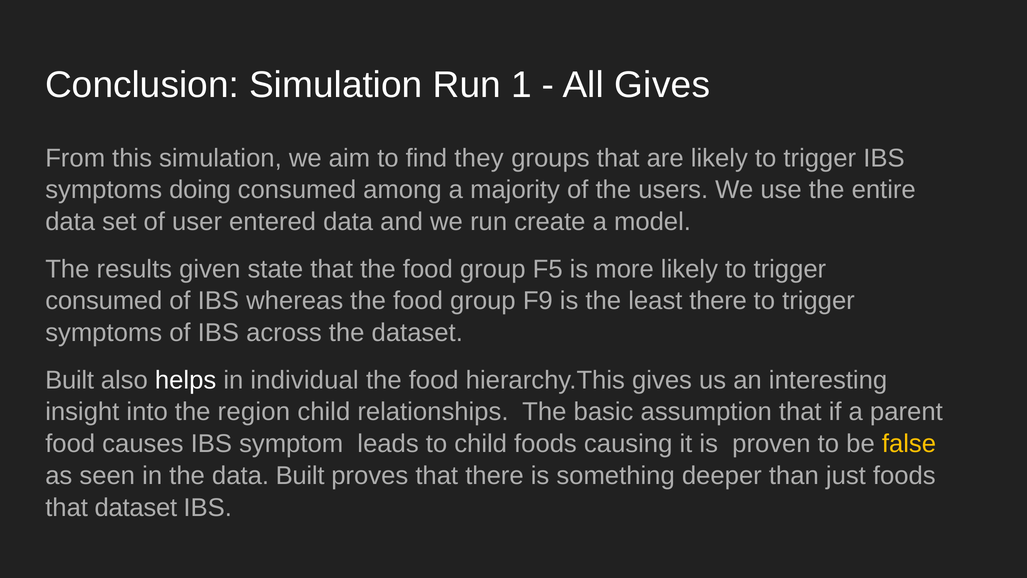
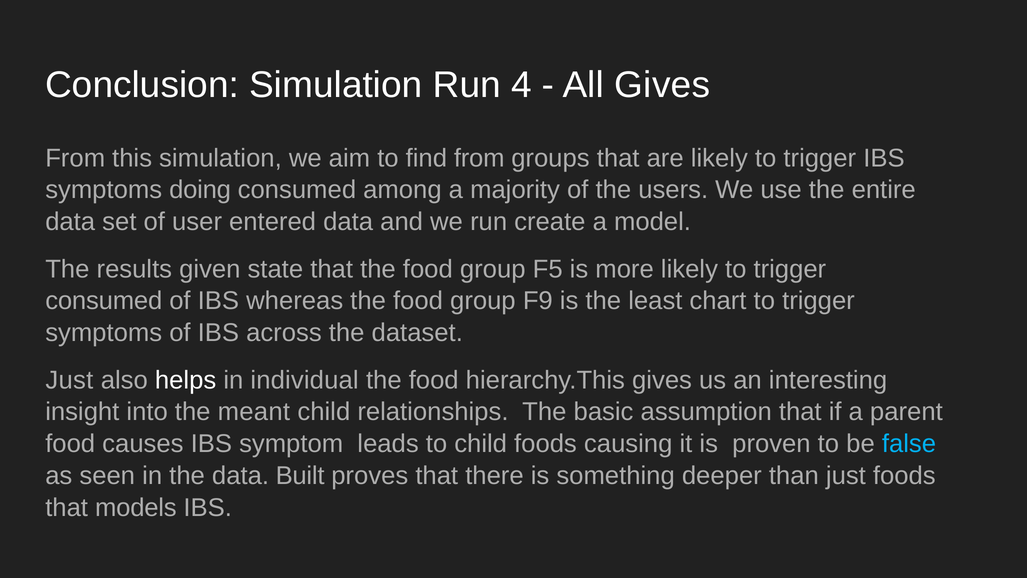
1: 1 -> 4 (521, 85)
find they: they -> from (479, 158)
least there: there -> chart (718, 301)
Built: Built -> Just (69, 380)
region: region -> meant (254, 412)
false colour: yellow -> light blue (909, 444)
that dataset: dataset -> models (136, 507)
